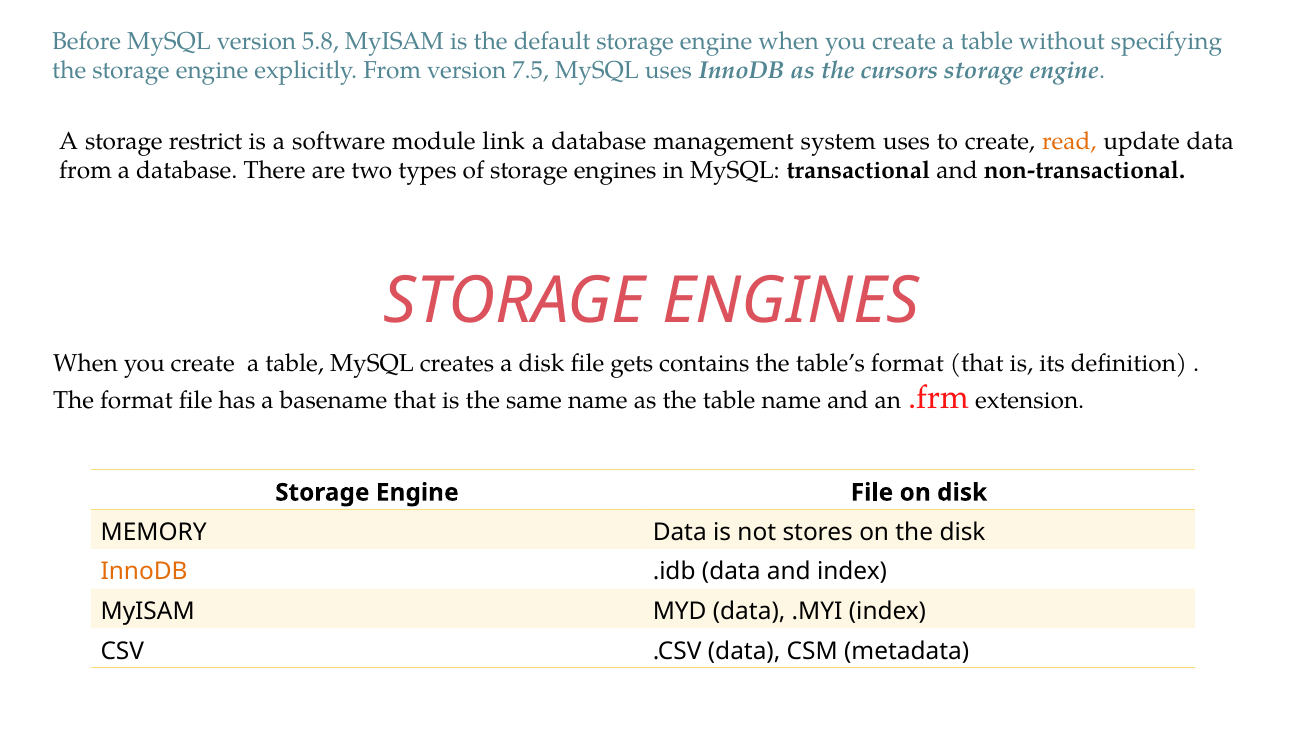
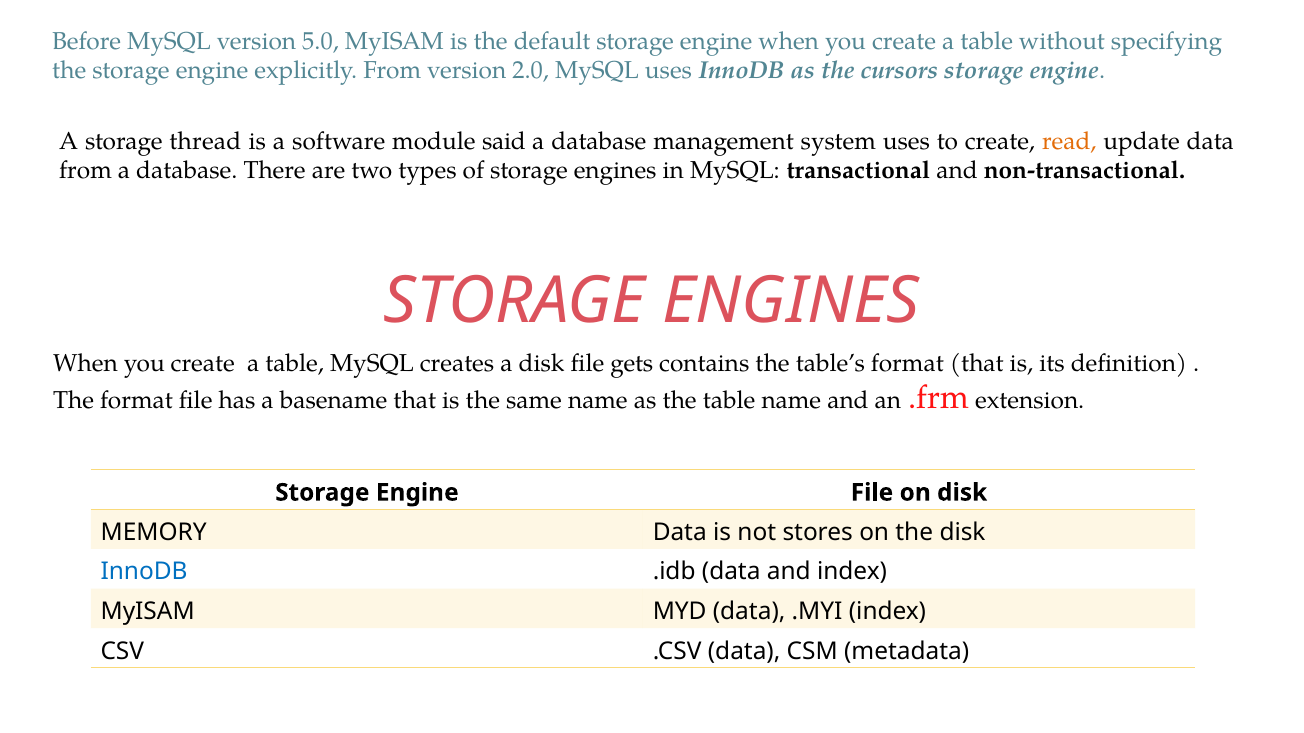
5.8: 5.8 -> 5.0 (321, 42)
7.5: 7.5 -> 2.0 (531, 71)
restrict: restrict -> thread (205, 141)
link: link -> said (504, 141)
InnoDB colour: orange -> blue (144, 572)
